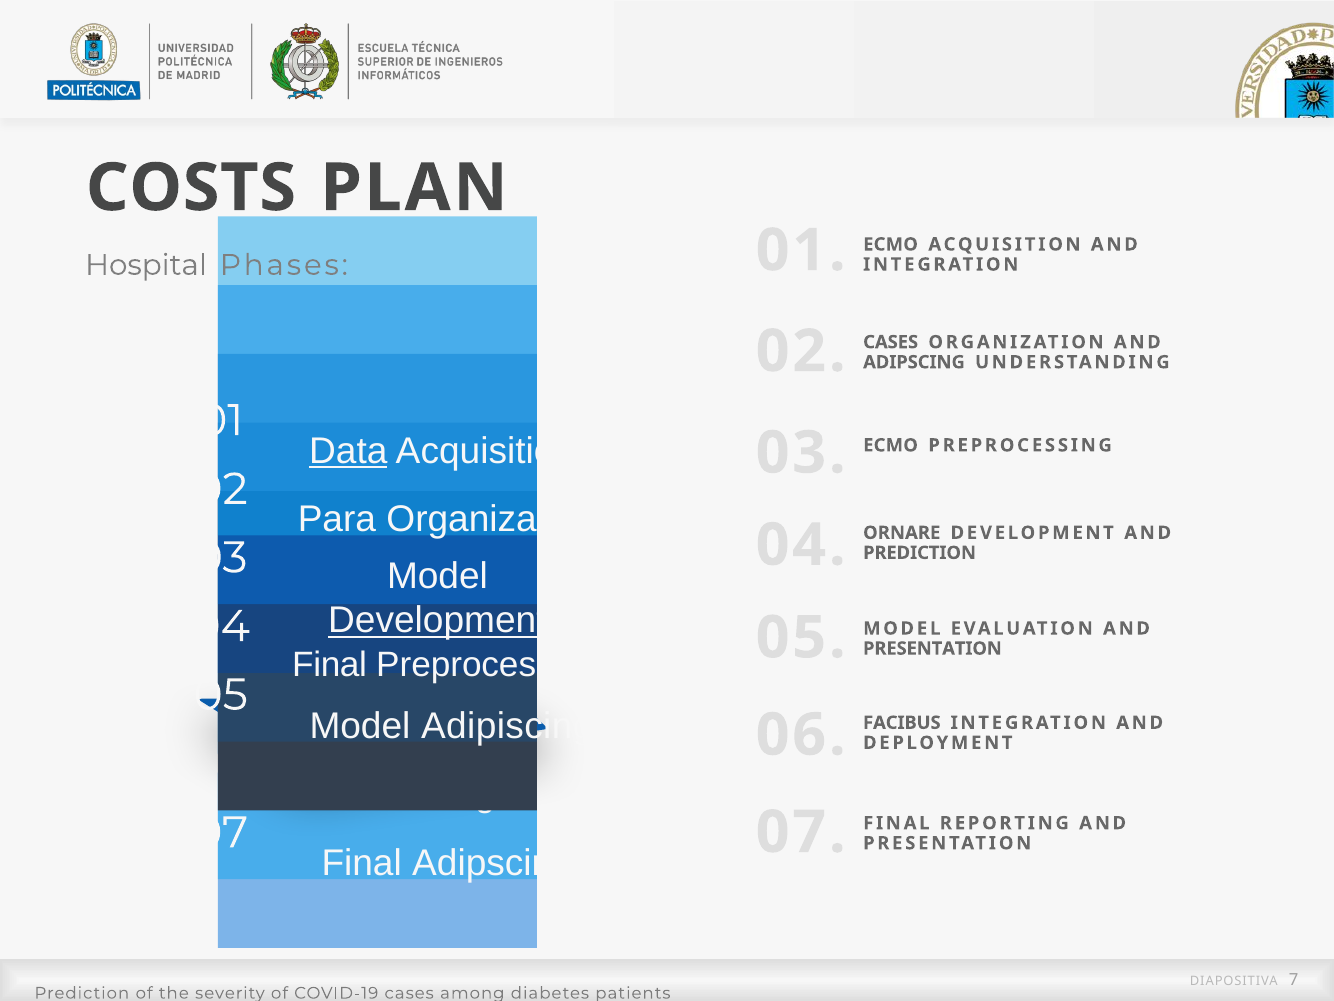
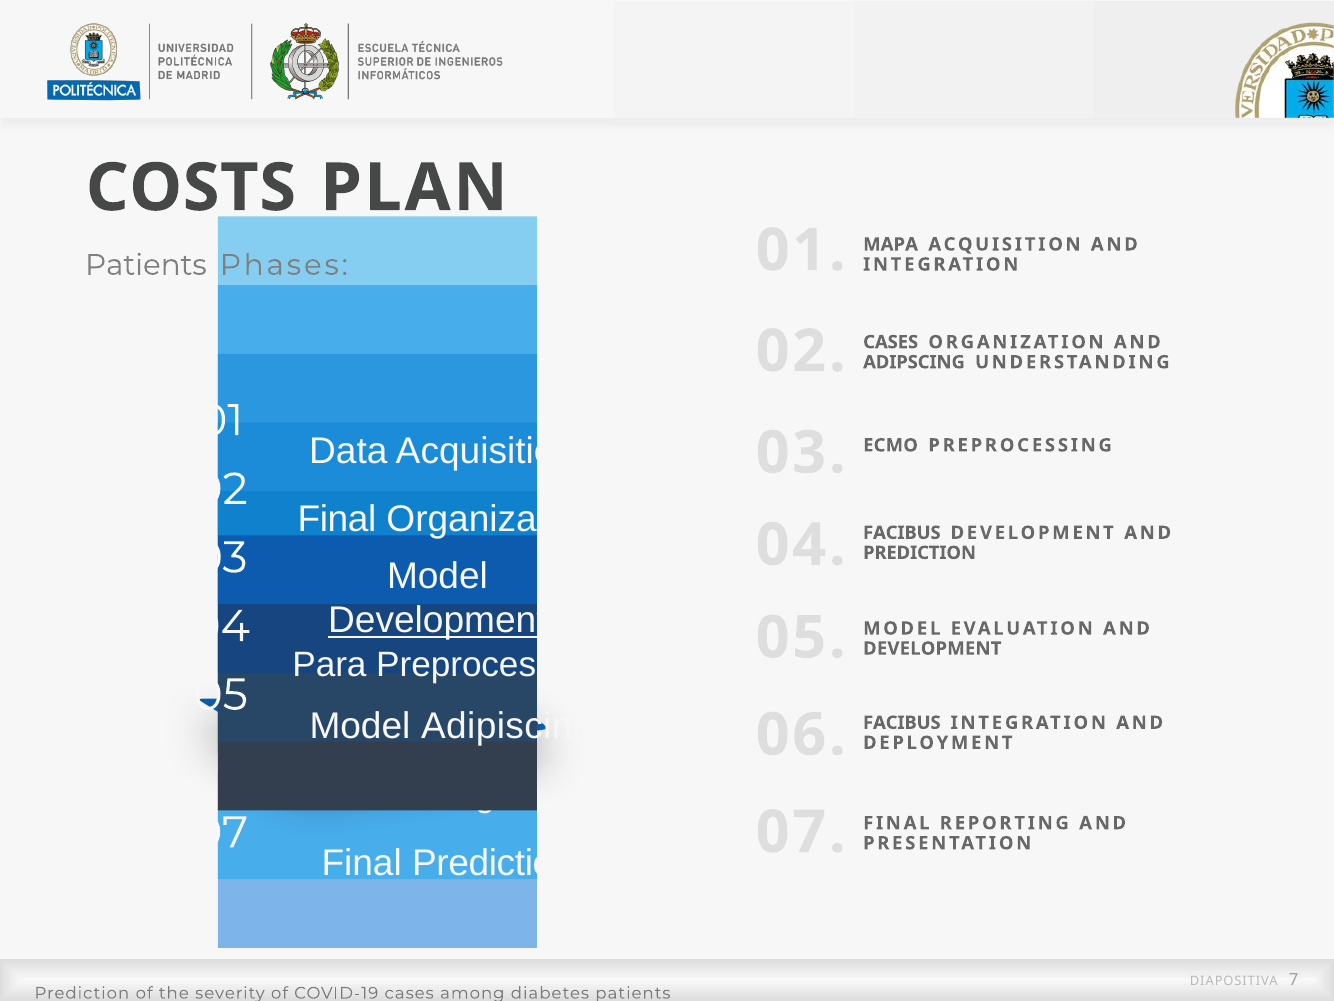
ECMO: ECMO -> MAPA (891, 244)
Hospital: Hospital -> Patients (146, 265)
Data underline: present -> none (348, 451)
Para: Para -> Final (337, 519)
ORNARE: ORNARE -> FACIBUS (902, 533)
PRESENTATION: PRESENTATION -> DEVELOPMENT (932, 648)
Final: Final -> Para (329, 664)
Final Adipscing: Adipscing -> Prediction (493, 863)
